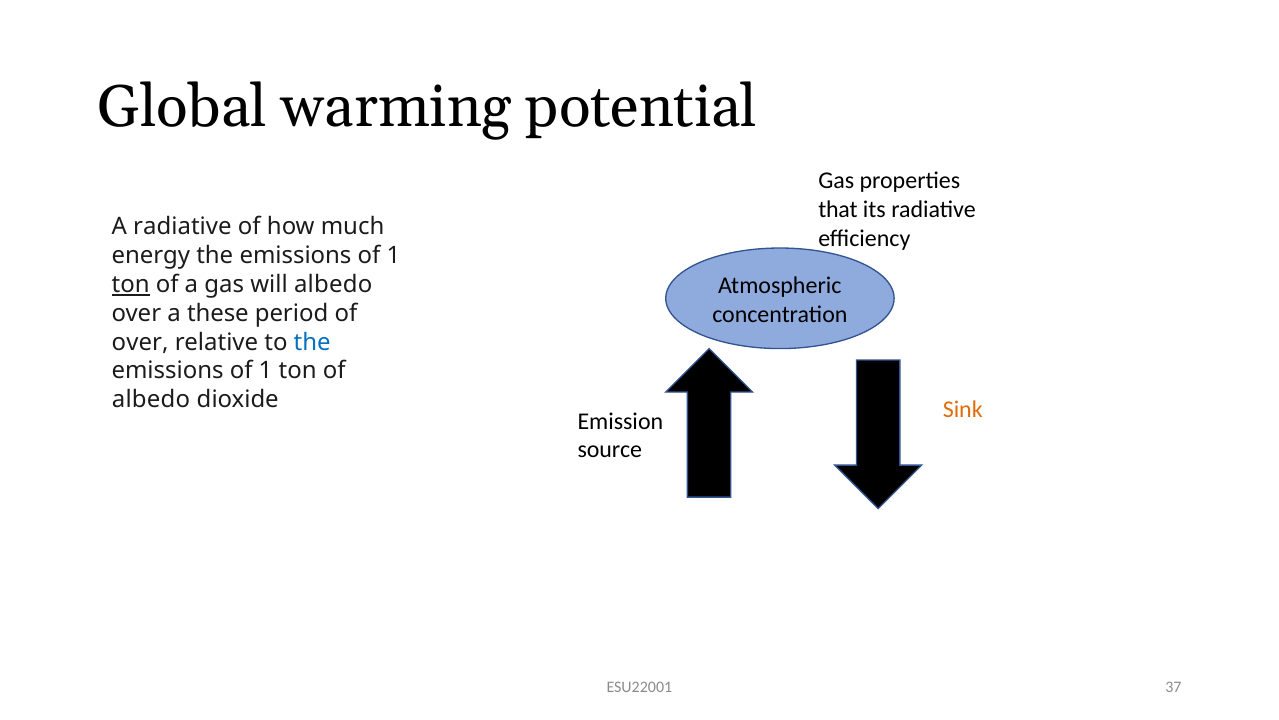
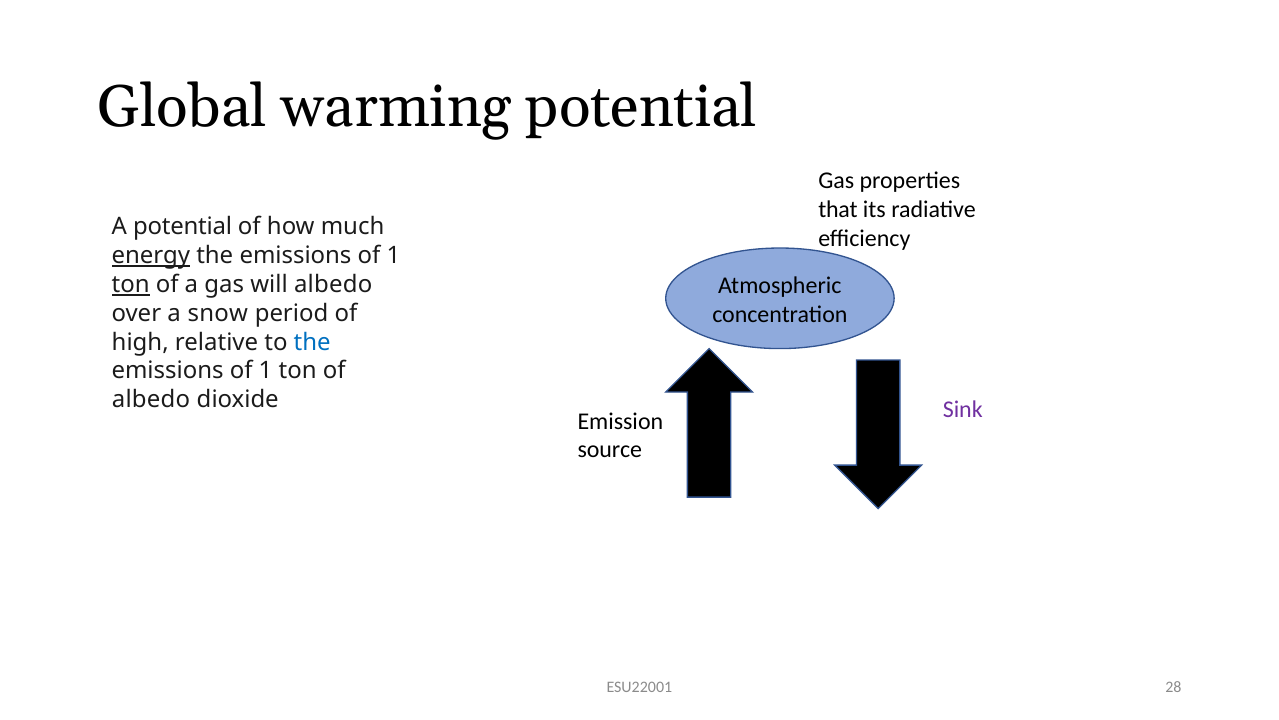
A radiative: radiative -> potential (183, 227)
energy underline: none -> present (151, 256)
these: these -> snow (218, 313)
over: over -> high (140, 342)
Sink colour: orange -> purple (963, 409)
37: 37 -> 28 (1173, 687)
